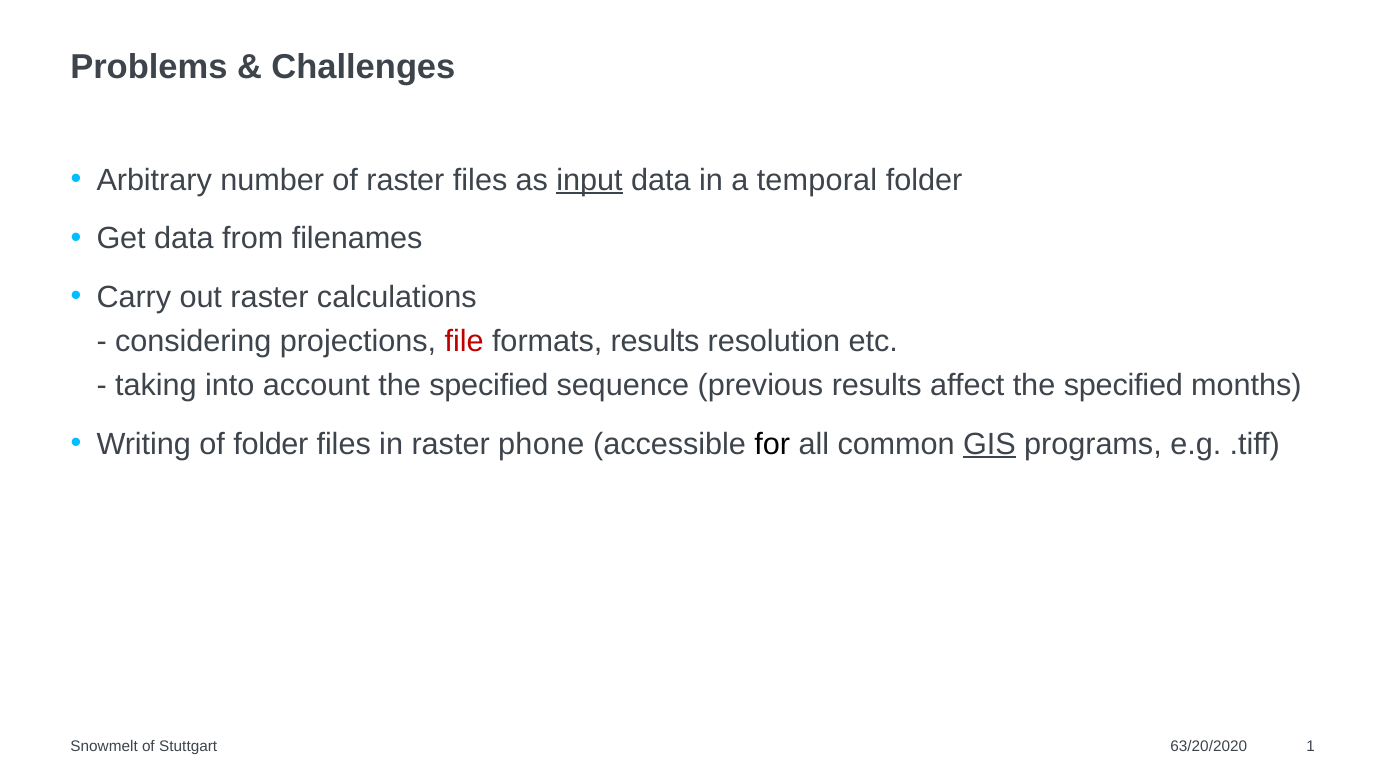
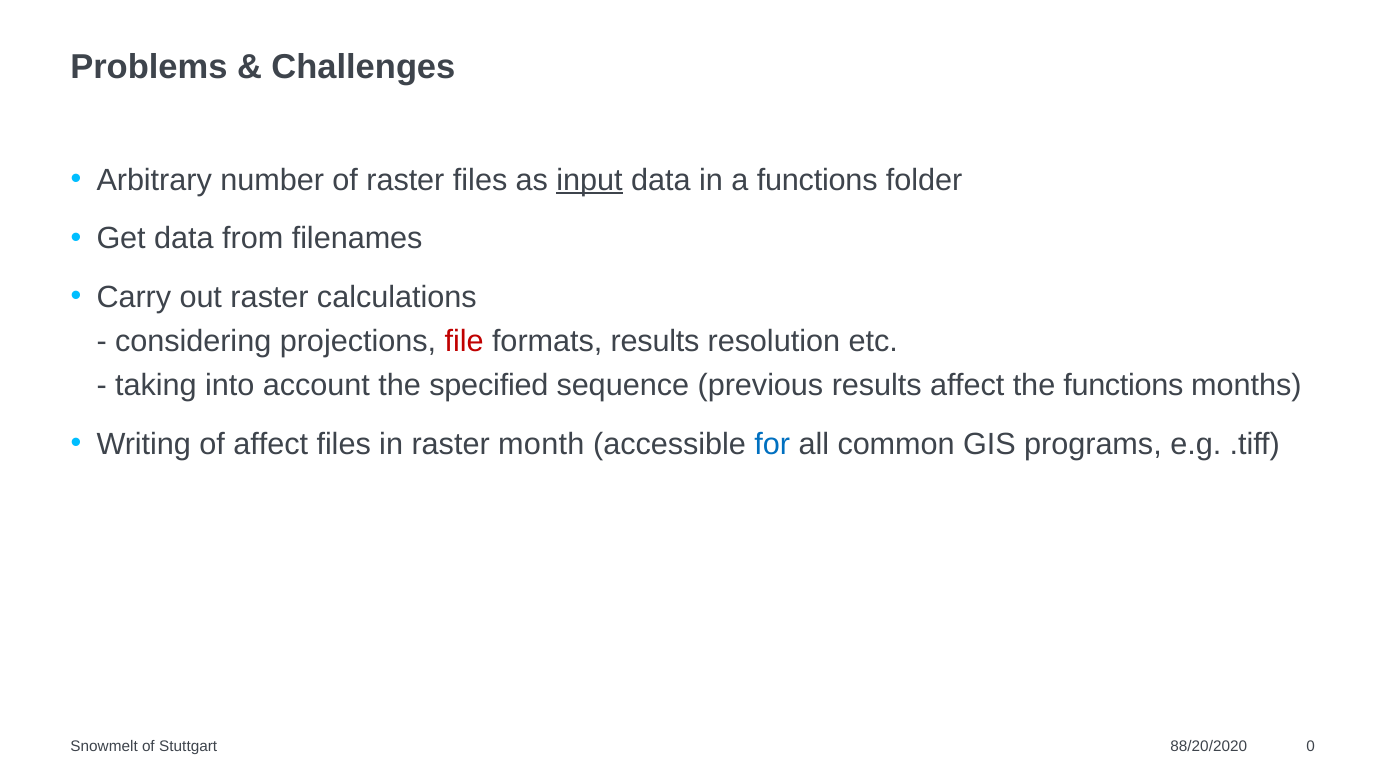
a temporal: temporal -> functions (817, 180)
affect the specified: specified -> functions (1123, 385)
of folder: folder -> affect (271, 444)
phone: phone -> month (541, 444)
for colour: black -> blue (772, 444)
GIS underline: present -> none (989, 444)
63/20/2020: 63/20/2020 -> 88/20/2020 (1209, 746)
1: 1 -> 0 (1311, 746)
